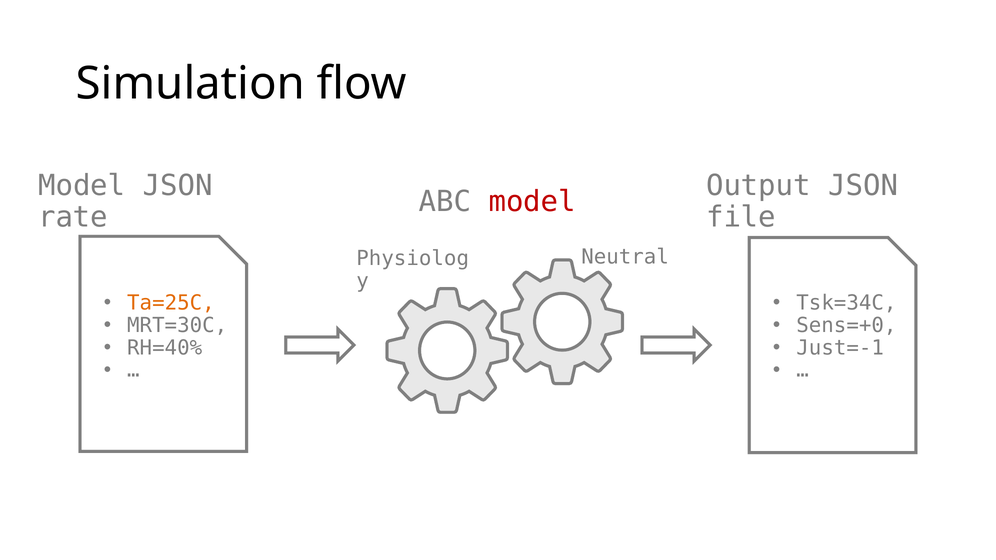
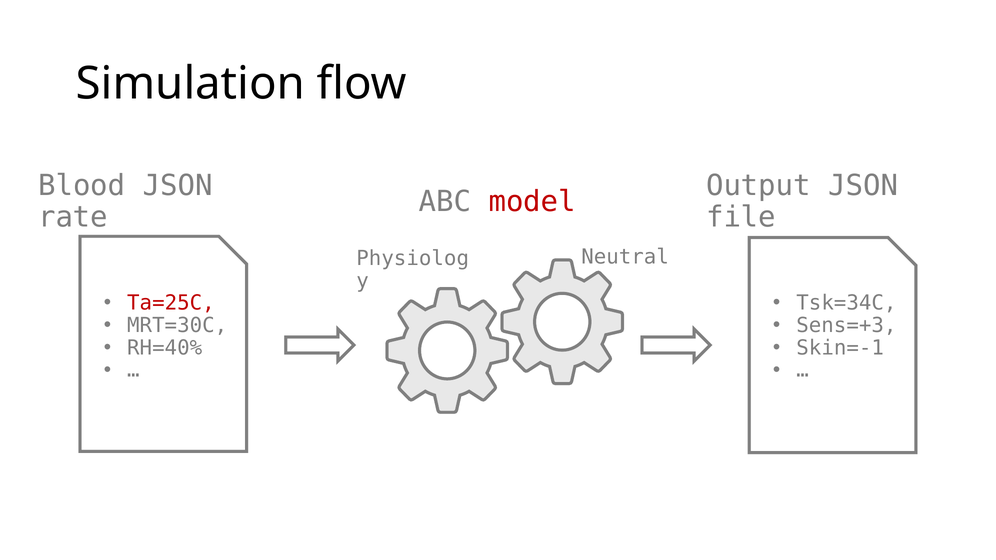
Model: Model -> Blood (82, 186)
Ta=25C colour: orange -> red (171, 303)
Sens=+0: Sens=+0 -> Sens=+3 (846, 325)
Just=-1: Just=-1 -> Skin=-1 (840, 348)
